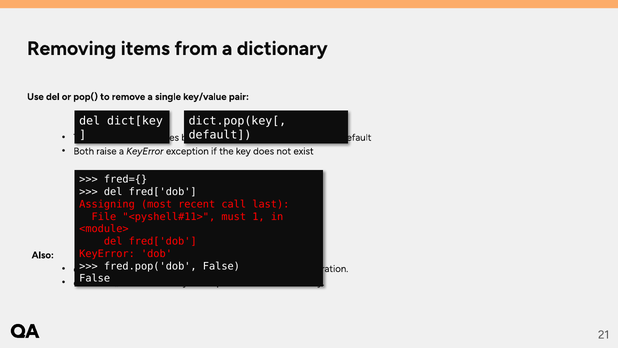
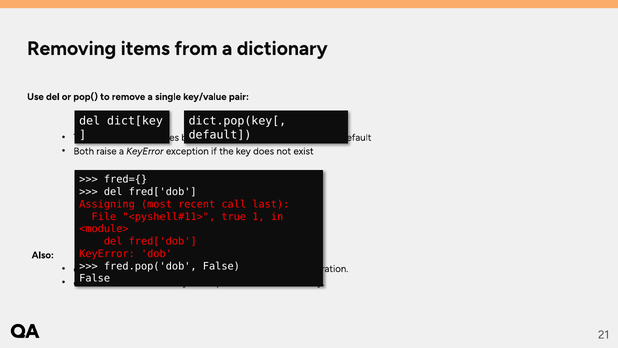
must: must -> true (234, 216)
